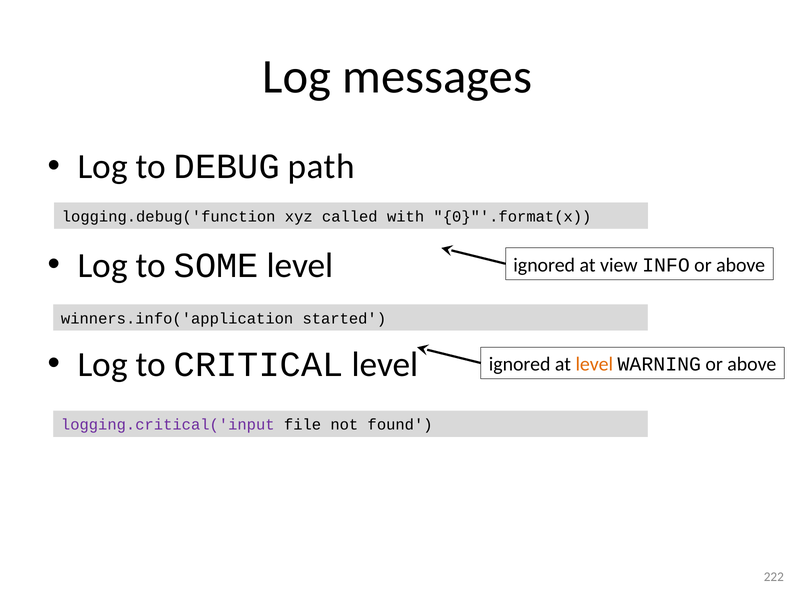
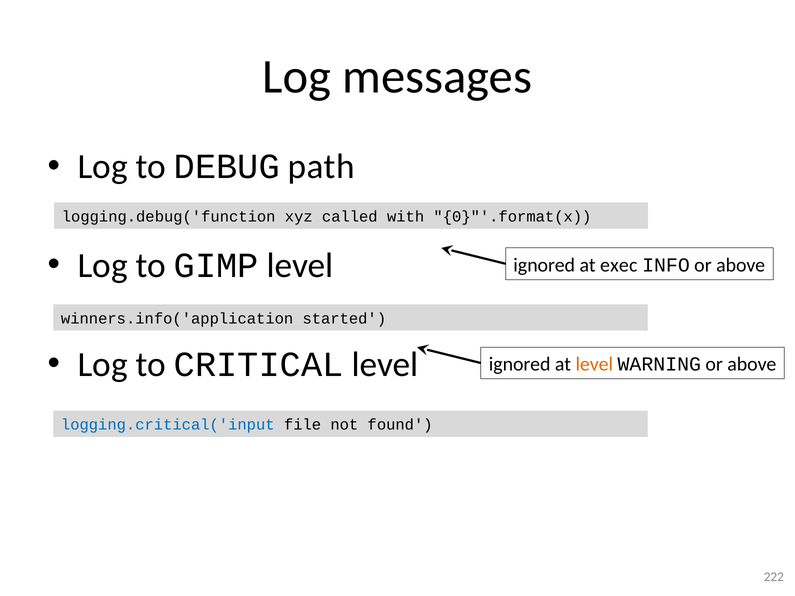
SOME: SOME -> GIMP (216, 266)
view: view -> exec (619, 265)
logging.critical('input colour: purple -> blue (168, 425)
